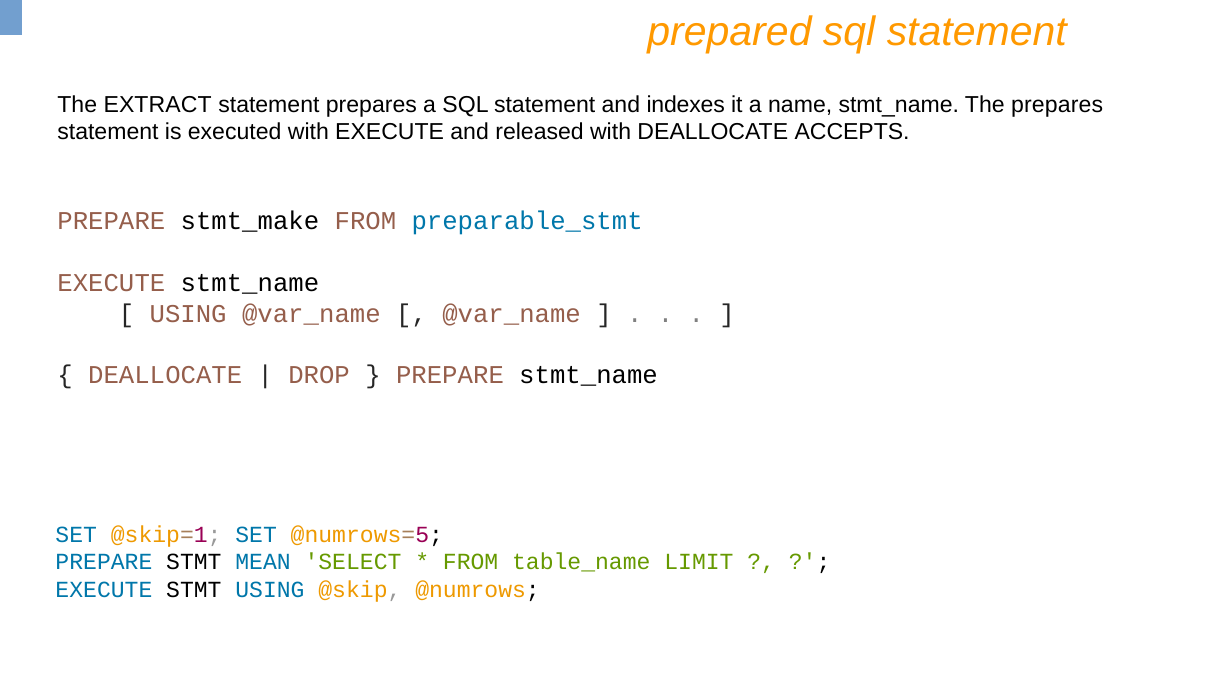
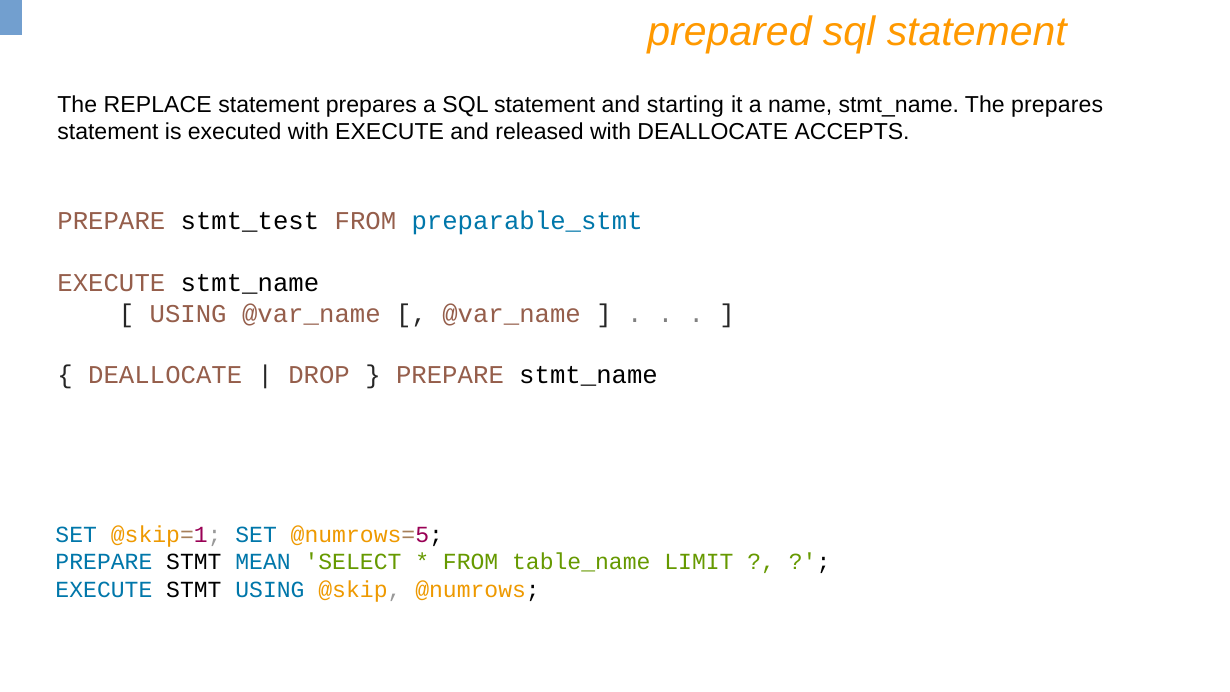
EXTRACT: EXTRACT -> REPLACE (158, 105)
indexes: indexes -> starting (685, 105)
stmt_make: stmt_make -> stmt_test (250, 221)
